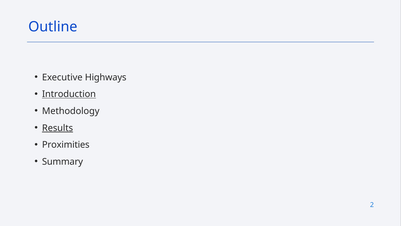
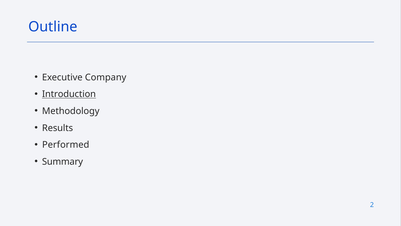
Highways: Highways -> Company (106, 77)
Results underline: present -> none (58, 128)
Proximities: Proximities -> Performed (66, 145)
